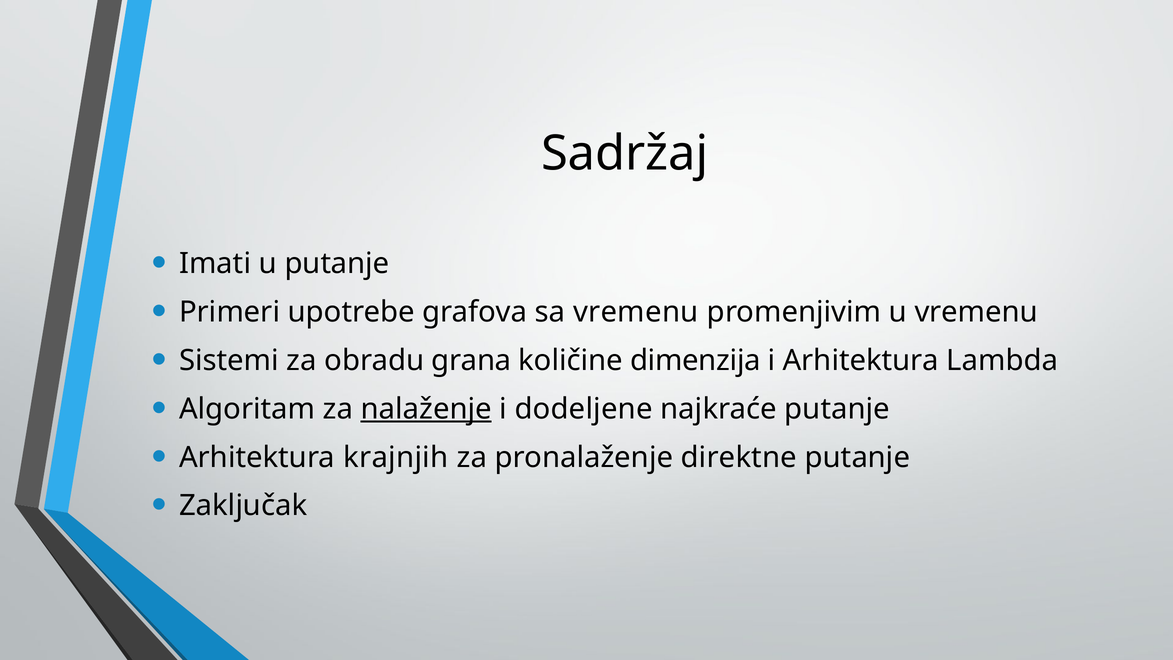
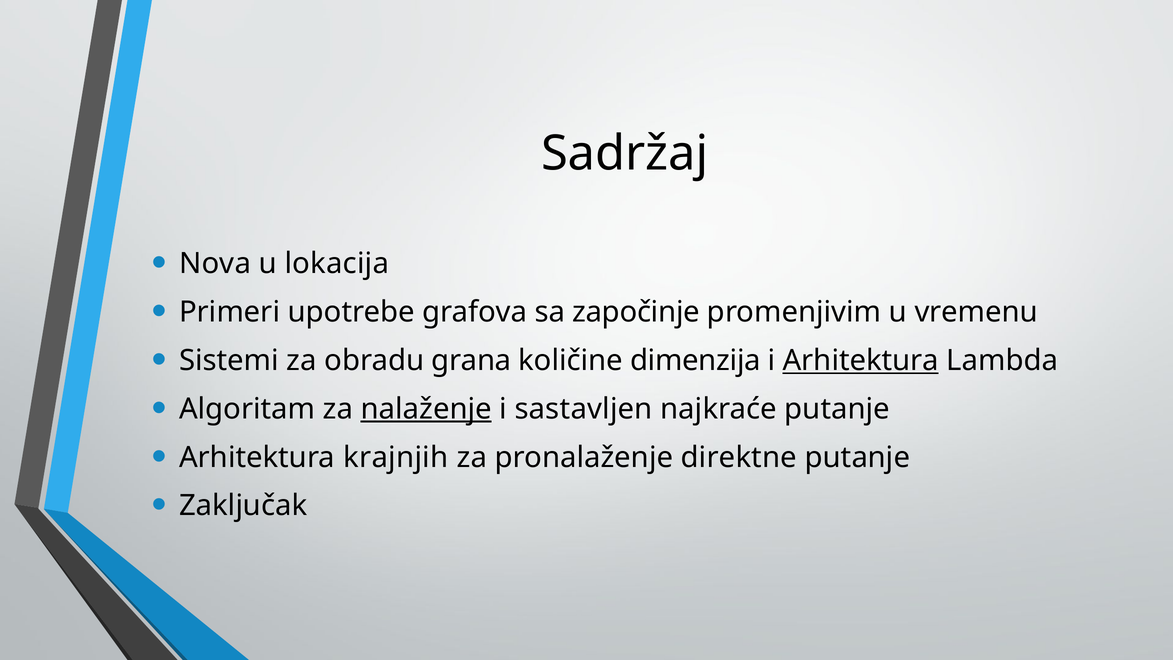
Imati: Imati -> Nova (215, 264)
u putanje: putanje -> lokacija (337, 264)
sa vremenu: vremenu -> započinje (636, 312)
Arhitektura underline: none -> present (861, 361)
dodeljene: dodeljene -> sastavljen (584, 409)
